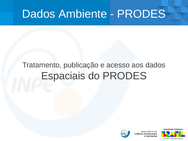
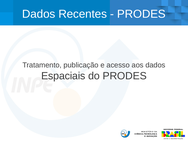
Ambiente: Ambiente -> Recentes (83, 14)
